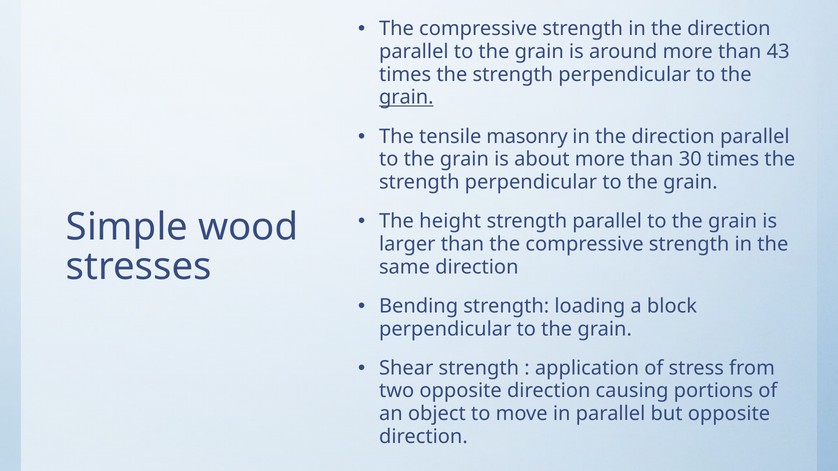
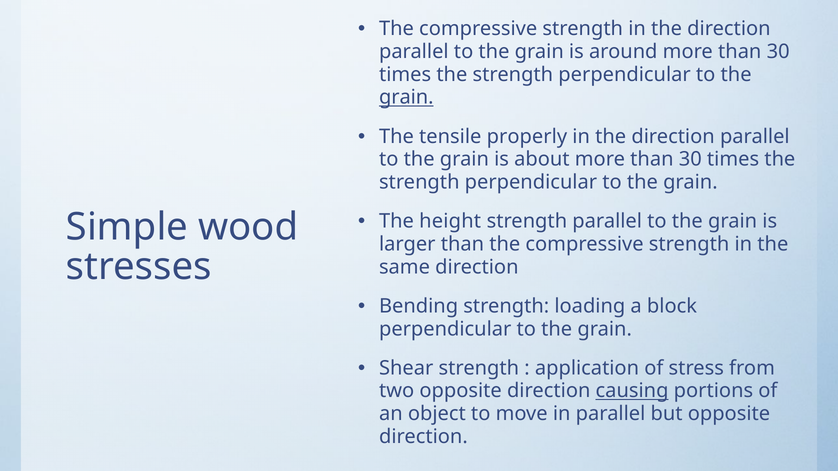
around more than 43: 43 -> 30 (778, 52)
masonry: masonry -> properly (527, 137)
causing underline: none -> present (632, 391)
